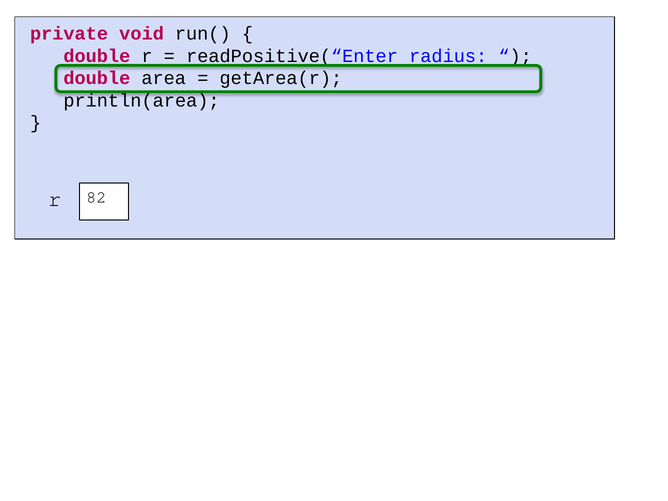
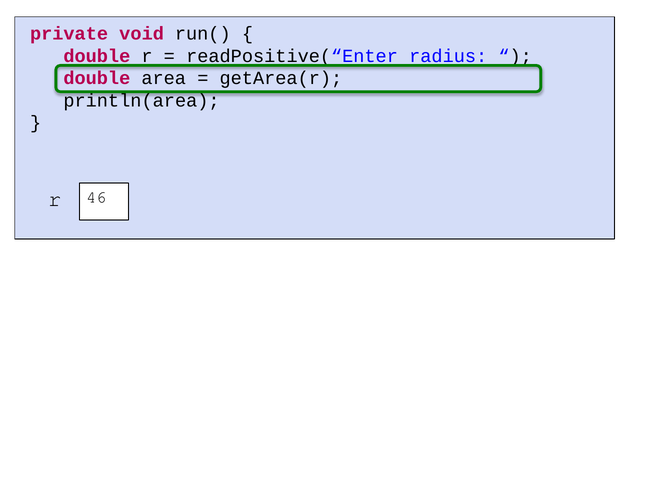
82: 82 -> 46 (96, 197)
